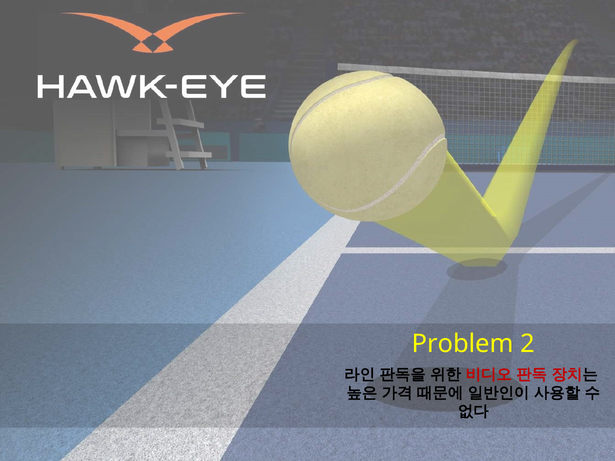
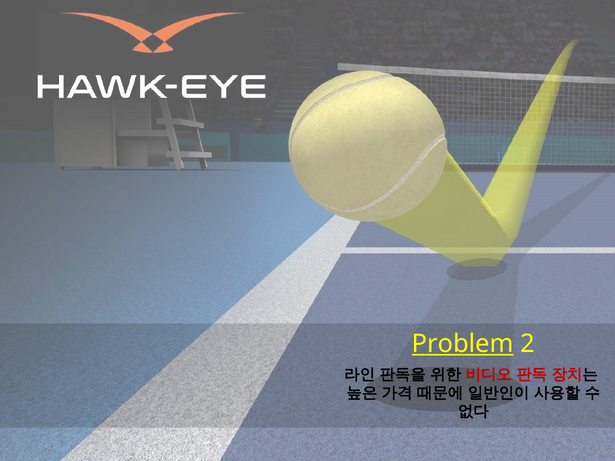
Problem underline: none -> present (463, 344)
